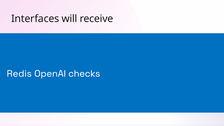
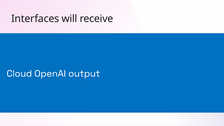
Redis: Redis -> Cloud (19, 74)
checks: checks -> output (84, 74)
